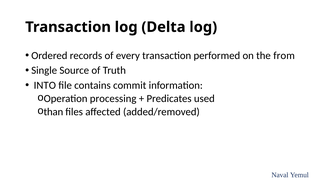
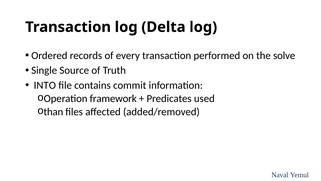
from: from -> solve (284, 55)
processing: processing -> framework (113, 98)
